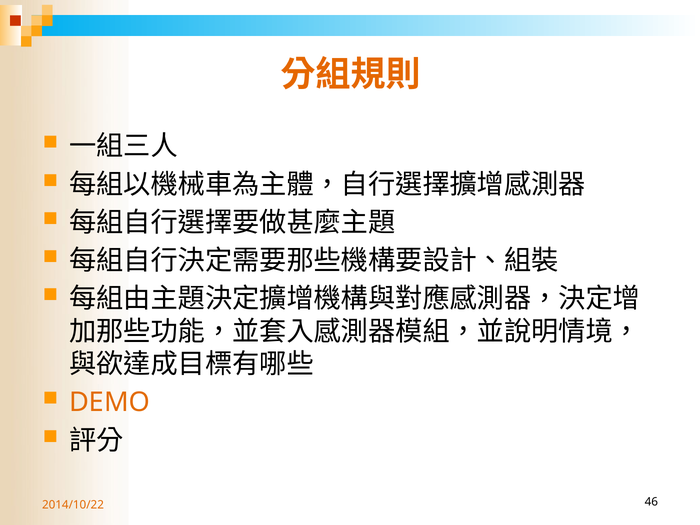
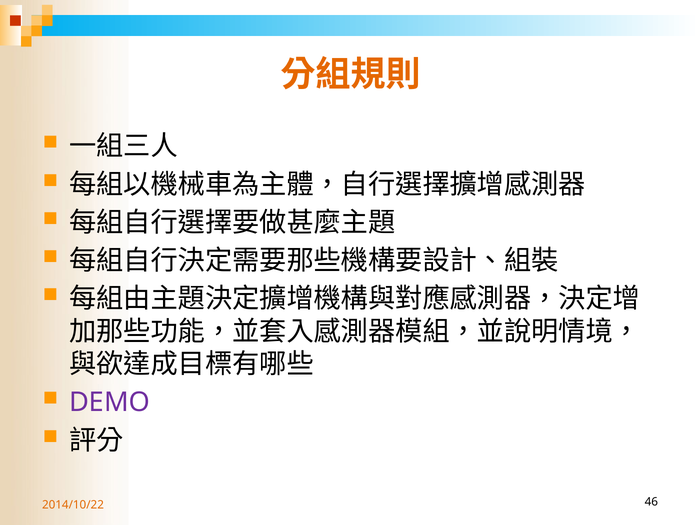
DEMO colour: orange -> purple (110, 402)
